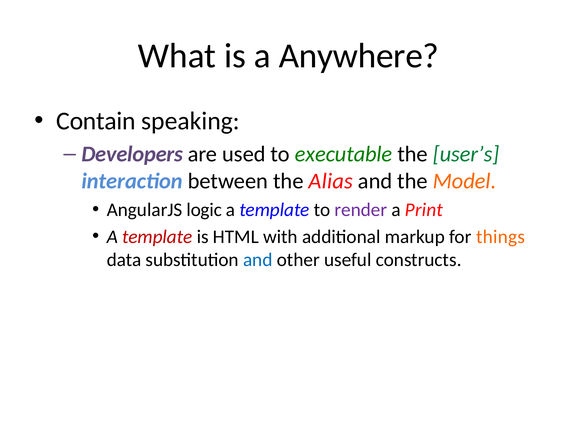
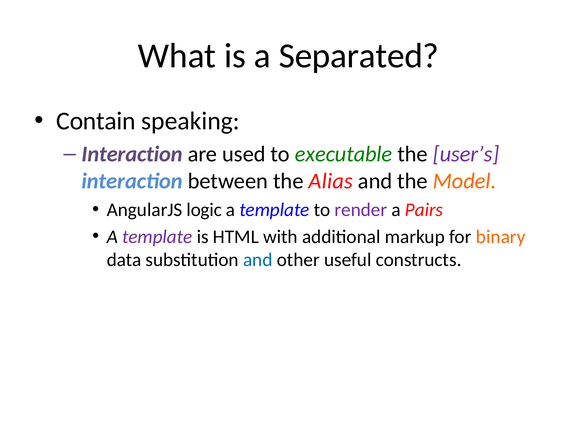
Anywhere: Anywhere -> Separated (359, 56)
Developers: Developers -> Interaction (132, 154)
user’s colour: green -> purple (466, 154)
Print: Print -> Pairs (424, 210)
template colour: red -> purple (157, 237)
things: things -> binary (501, 237)
